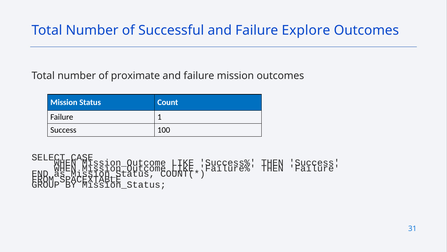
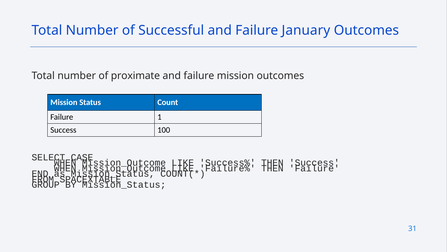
Explore: Explore -> January (306, 30)
